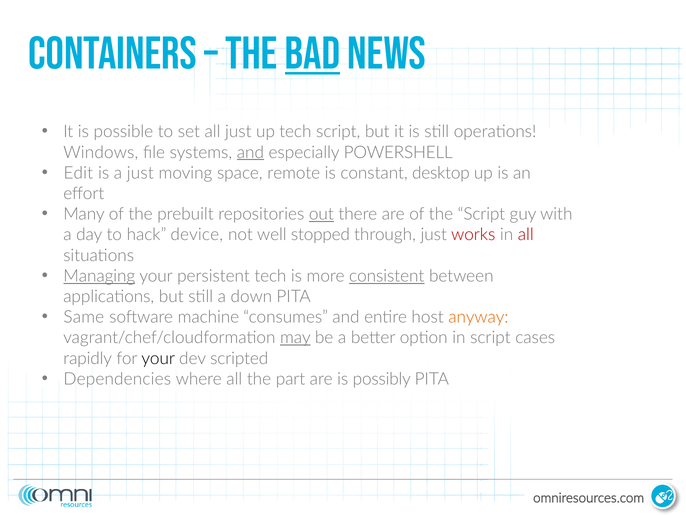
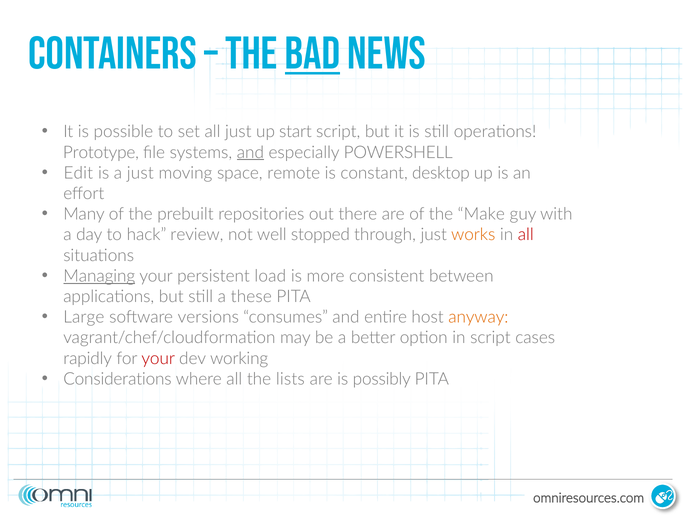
up tech: tech -> start (295, 132)
Windows: Windows -> Prototype (101, 152)
out underline: present -> none (321, 214)
the Script: Script -> Make (481, 214)
device: device -> review (197, 235)
works colour: red -> orange (473, 235)
persistent tech: tech -> load (270, 276)
consistent underline: present -> none (387, 276)
down: down -> these (251, 296)
Same: Same -> Large (84, 317)
machine: machine -> versions (208, 317)
may underline: present -> none (295, 337)
your colour: black -> red (158, 358)
scripted: scripted -> working (239, 358)
Dependencies: Dependencies -> Considerations (117, 379)
part: part -> lists (290, 379)
